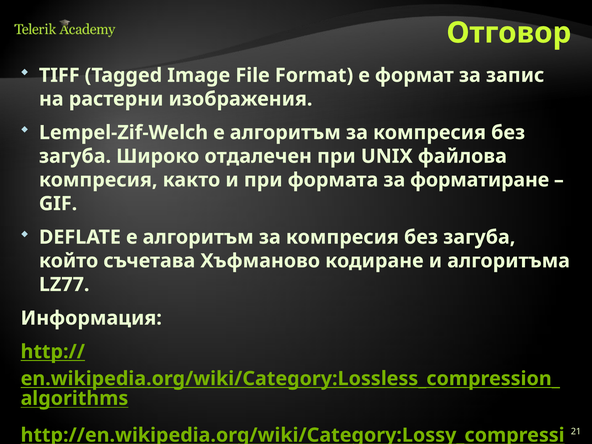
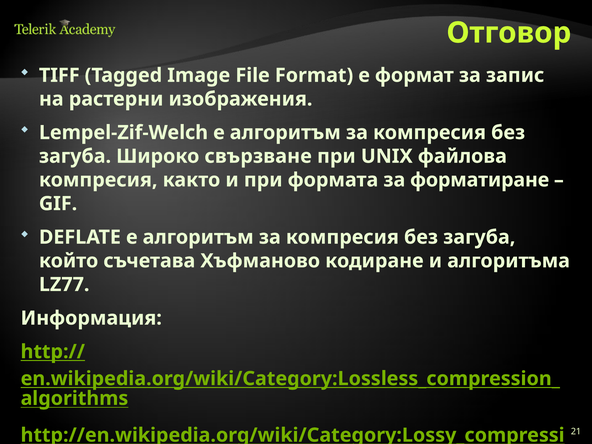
отдалечен: отдалечен -> свързване (258, 156)
